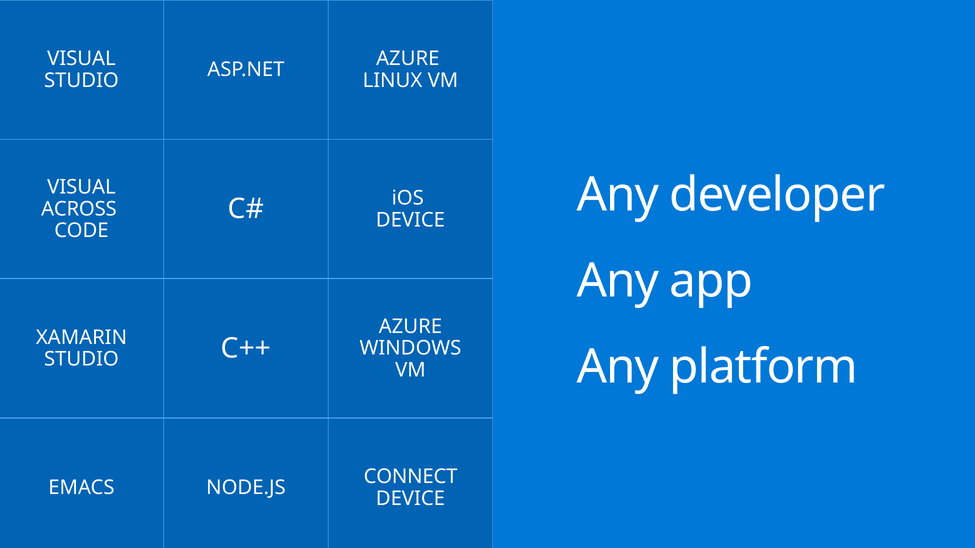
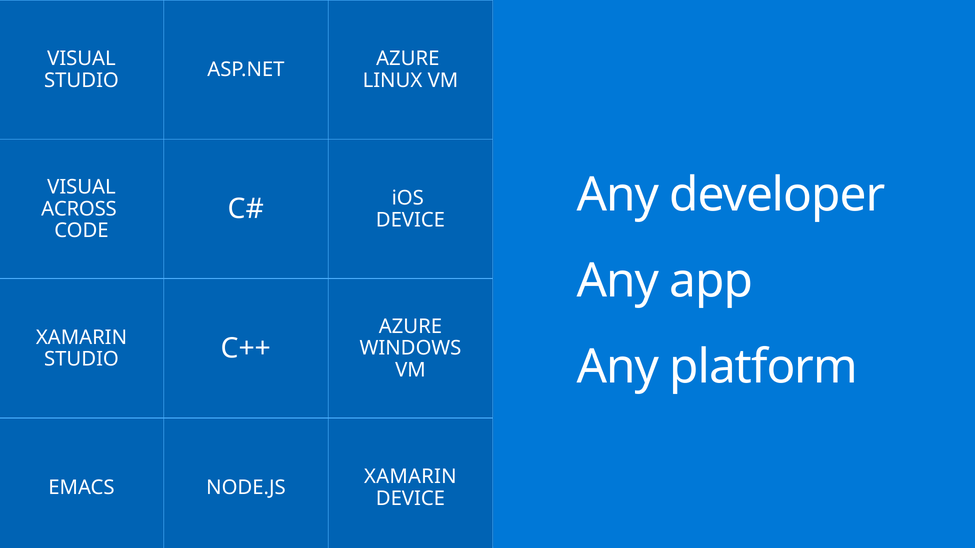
CONNECT: CONNECT -> XAMARIN (410, 477)
